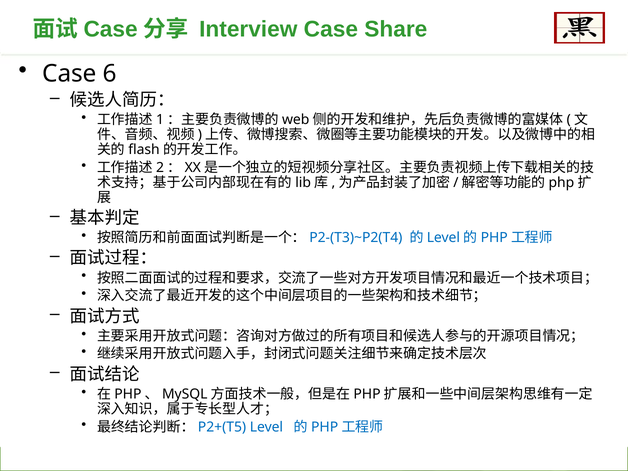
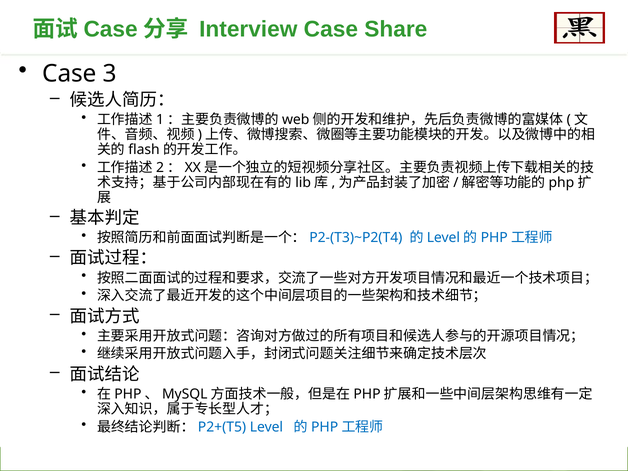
6: 6 -> 3 (110, 74)
